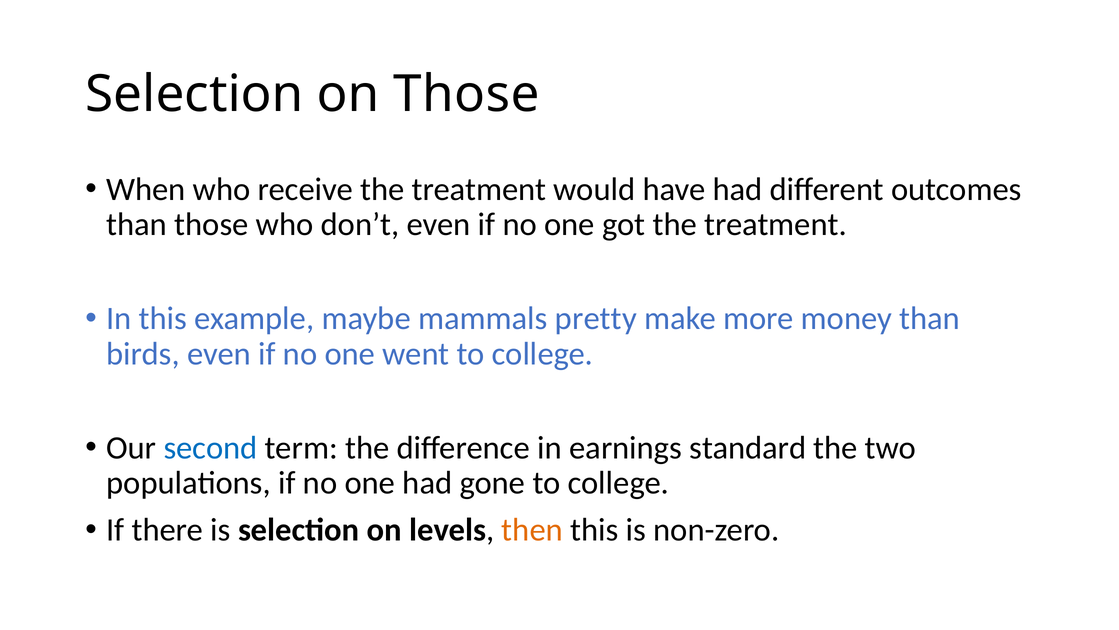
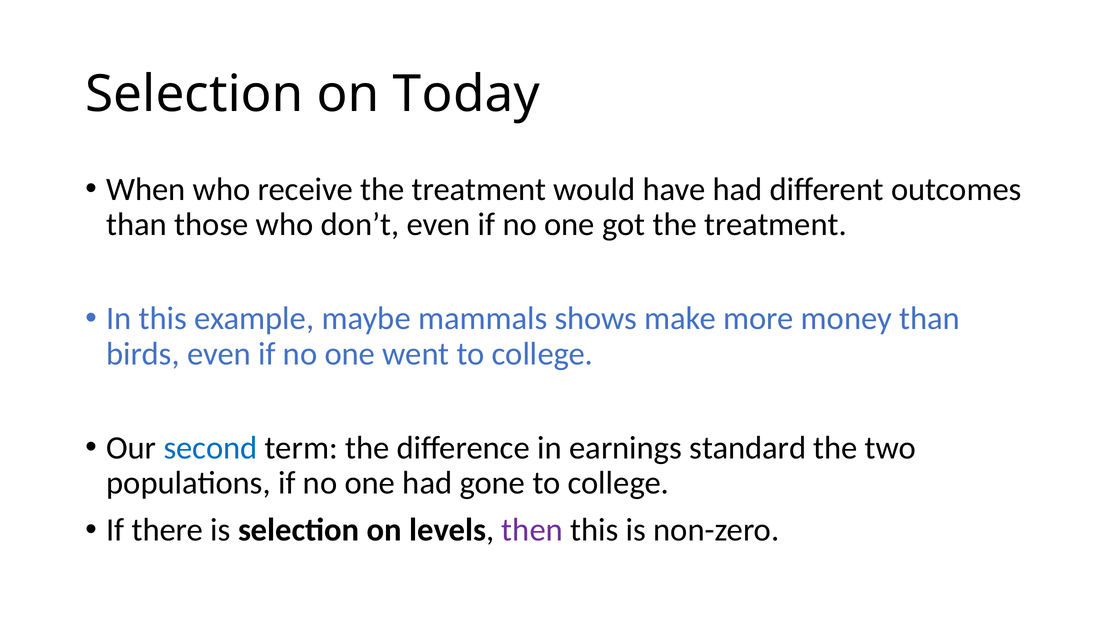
on Those: Those -> Today (467, 94)
pretty: pretty -> shows (596, 318)
then colour: orange -> purple (532, 530)
